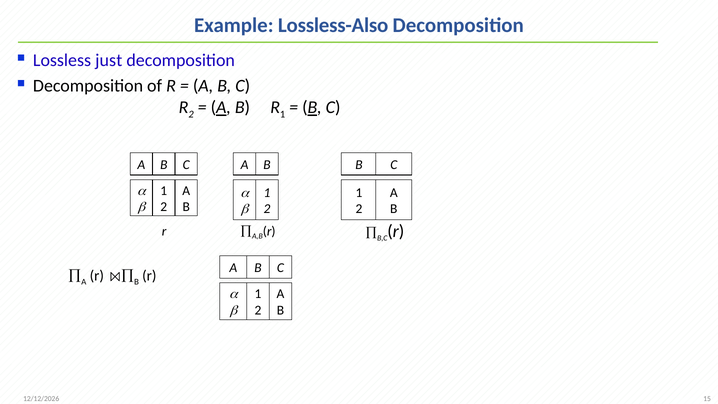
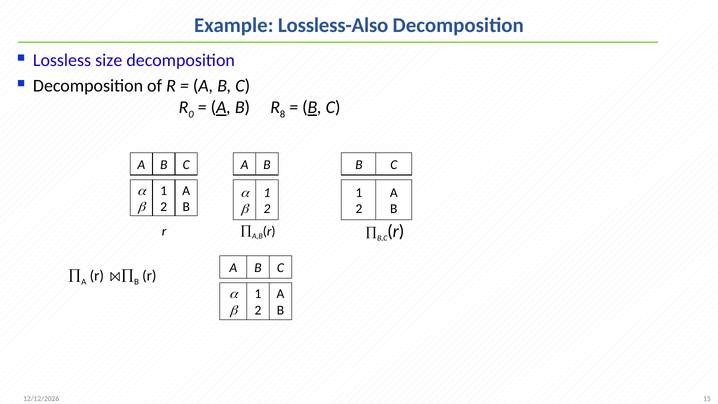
just: just -> size (109, 60)
R 2: 2 -> 0 (191, 114)
R 1: 1 -> 8 (283, 114)
